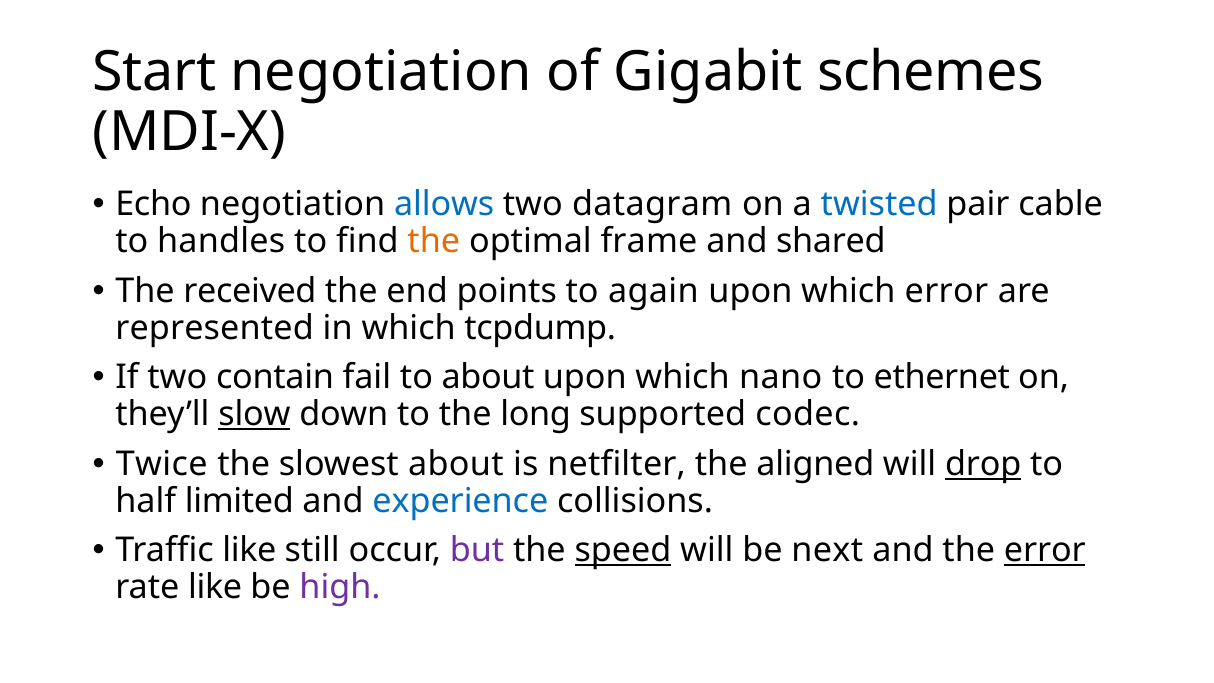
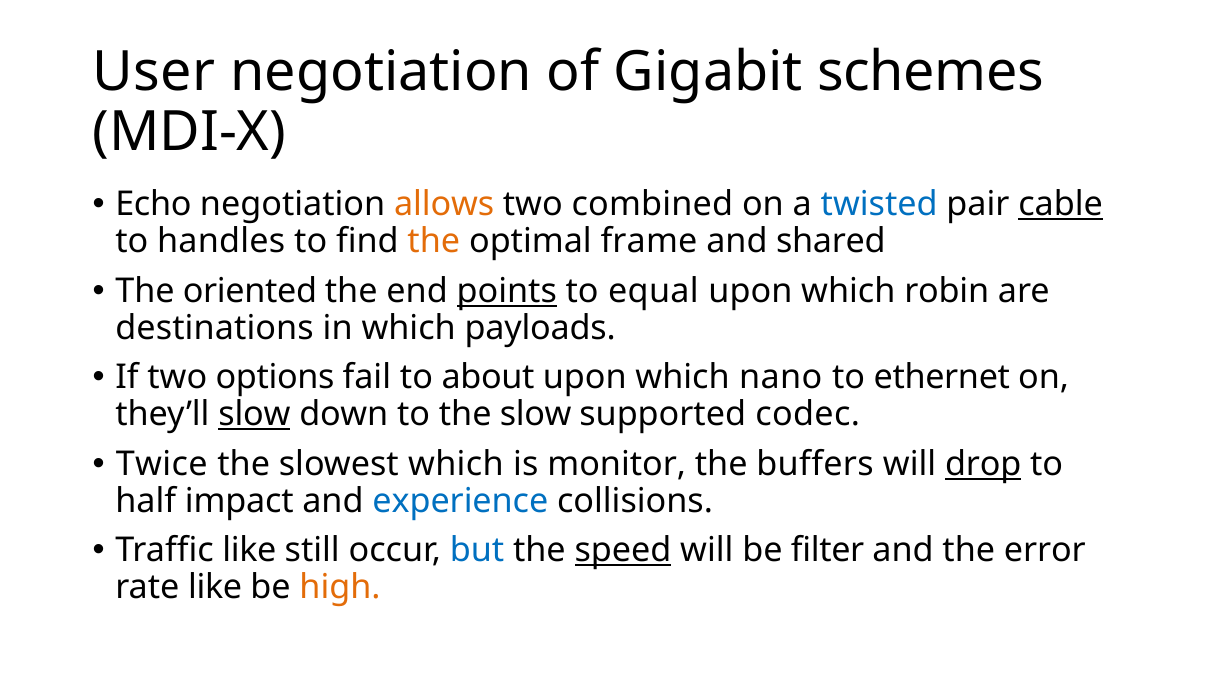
Start: Start -> User (154, 72)
allows colour: blue -> orange (444, 205)
datagram: datagram -> combined (652, 205)
cable underline: none -> present (1061, 205)
received: received -> oriented (250, 291)
points underline: none -> present (507, 291)
again: again -> equal (653, 291)
which error: error -> robin (947, 291)
represented: represented -> destinations (215, 328)
tcpdump: tcpdump -> payloads (540, 328)
contain: contain -> options (275, 378)
the long: long -> slow (536, 415)
slowest about: about -> which (456, 464)
netfilter: netfilter -> monitor (617, 464)
aligned: aligned -> buffers (815, 464)
limited: limited -> impact (239, 501)
but colour: purple -> blue (477, 551)
next: next -> filter (828, 551)
error underline: present -> none (1045, 551)
high colour: purple -> orange (340, 587)
